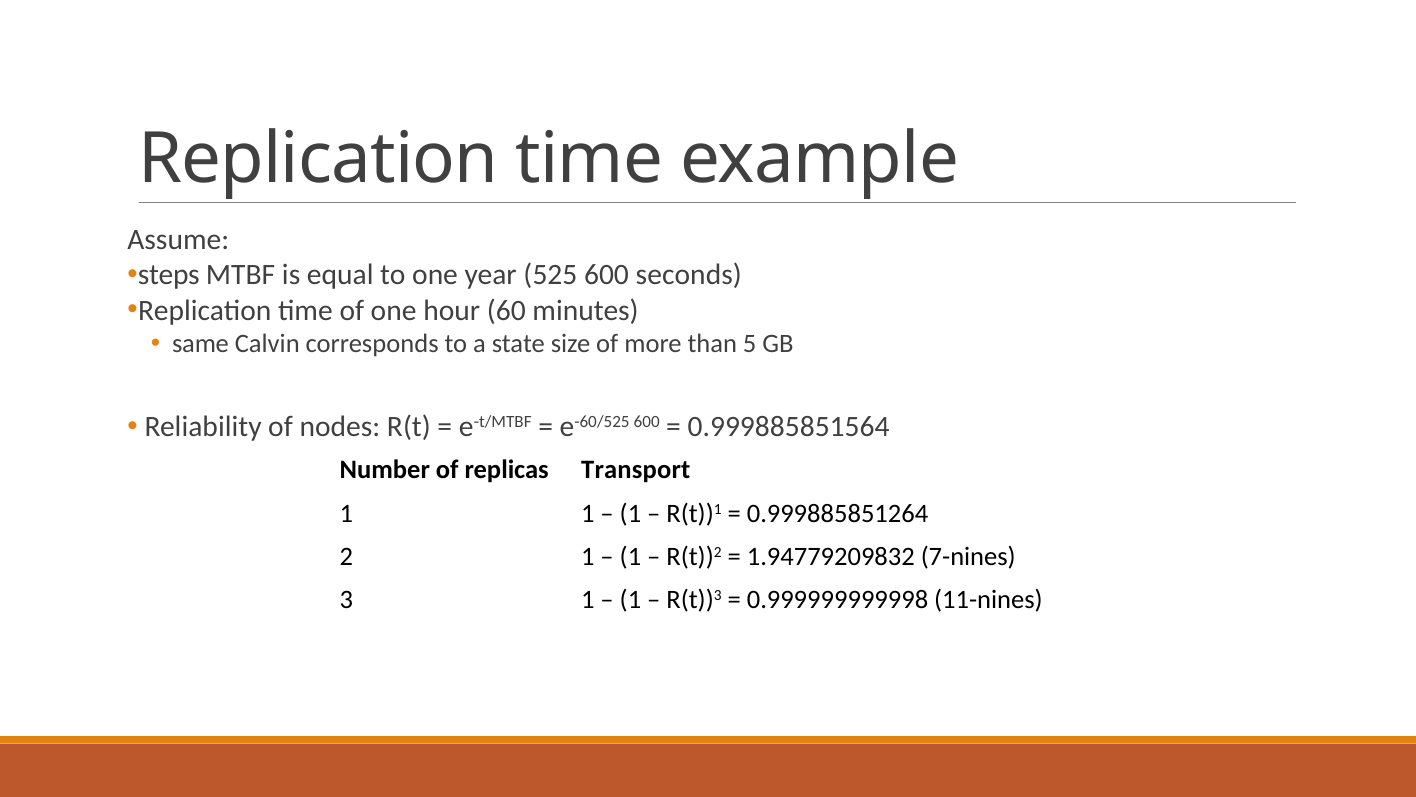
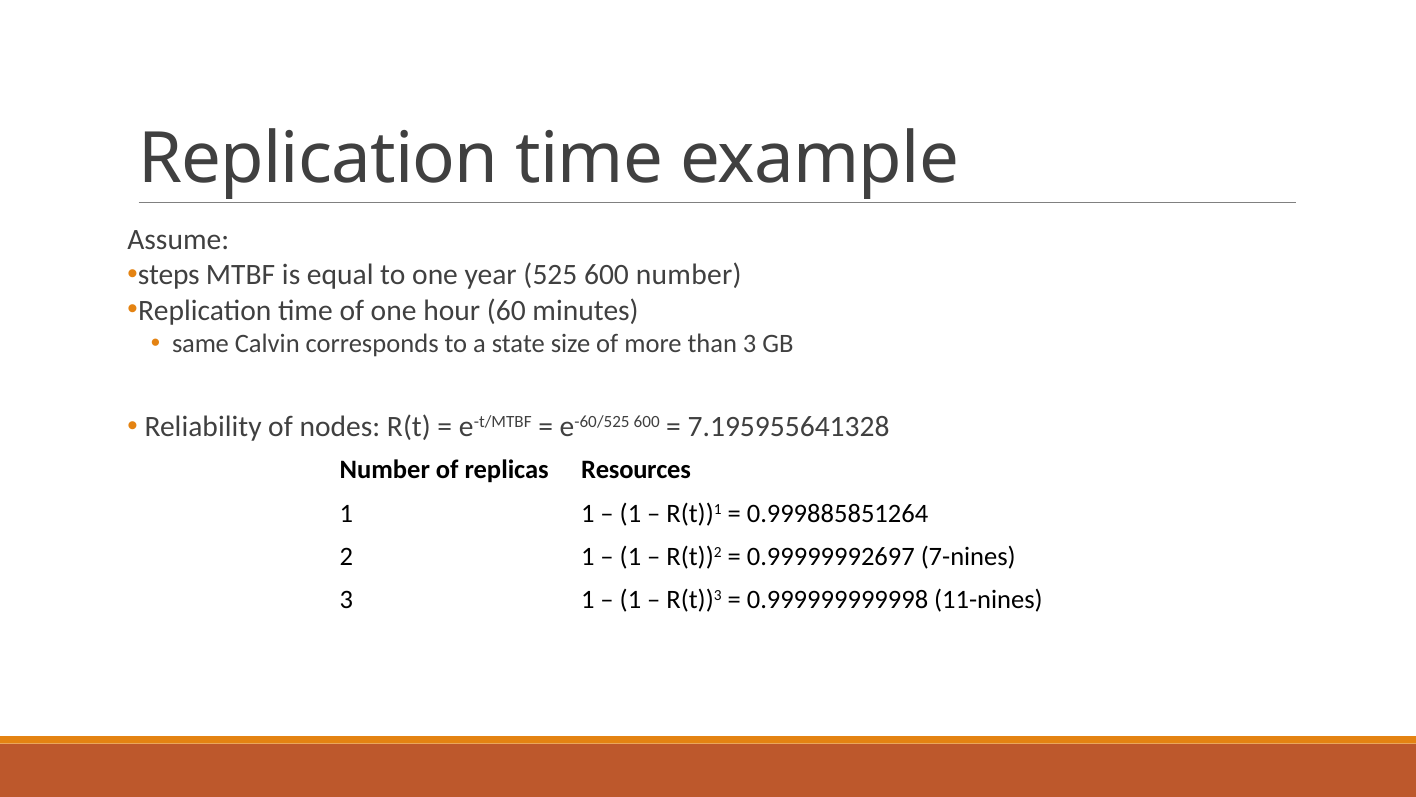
600 seconds: seconds -> number (689, 275)
than 5: 5 -> 3 (750, 344)
0.999885851564: 0.999885851564 -> 7.195955641328 (789, 427)
Transport: Transport -> Resources (636, 470)
1.94779209832: 1.94779209832 -> 0.99999992697 (831, 556)
